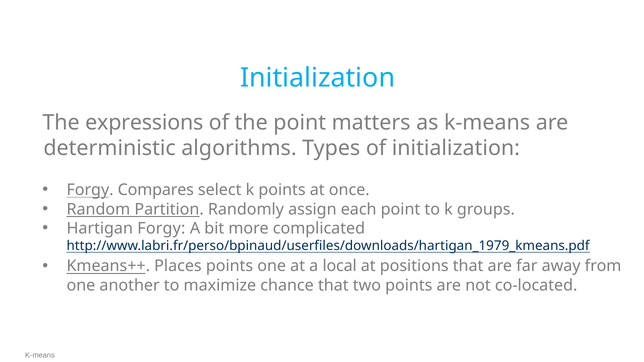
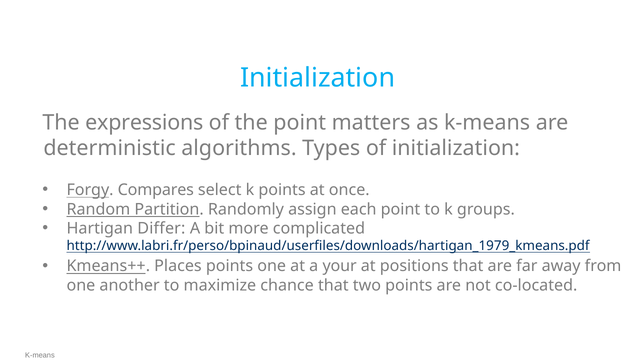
Hartigan Forgy: Forgy -> Differ (161, 229)
local: local -> your (340, 266)
